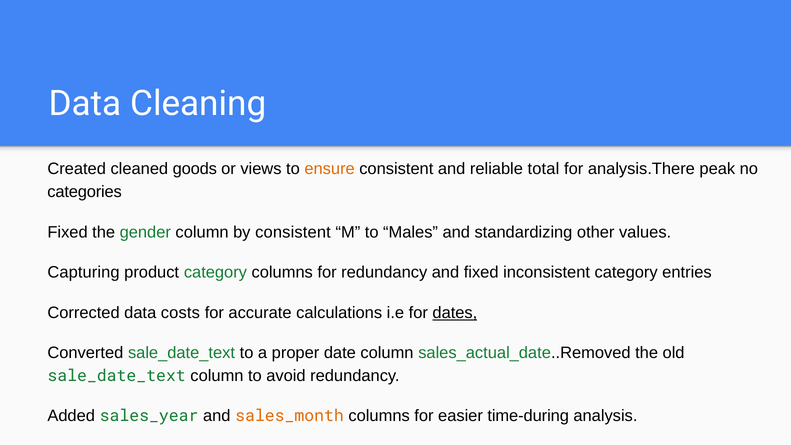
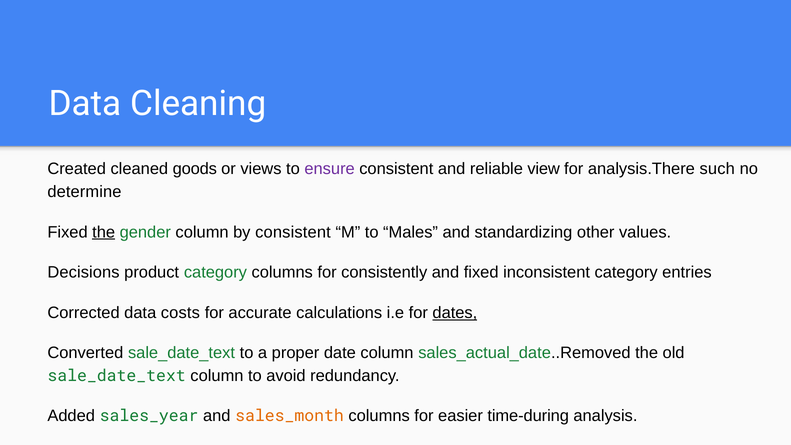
ensure colour: orange -> purple (330, 169)
total: total -> view (544, 169)
peak: peak -> such (717, 169)
categories: categories -> determine (84, 192)
the underline: none -> present (104, 232)
Capturing: Capturing -> Decisions (84, 272)
for redundancy: redundancy -> consistently (384, 272)
